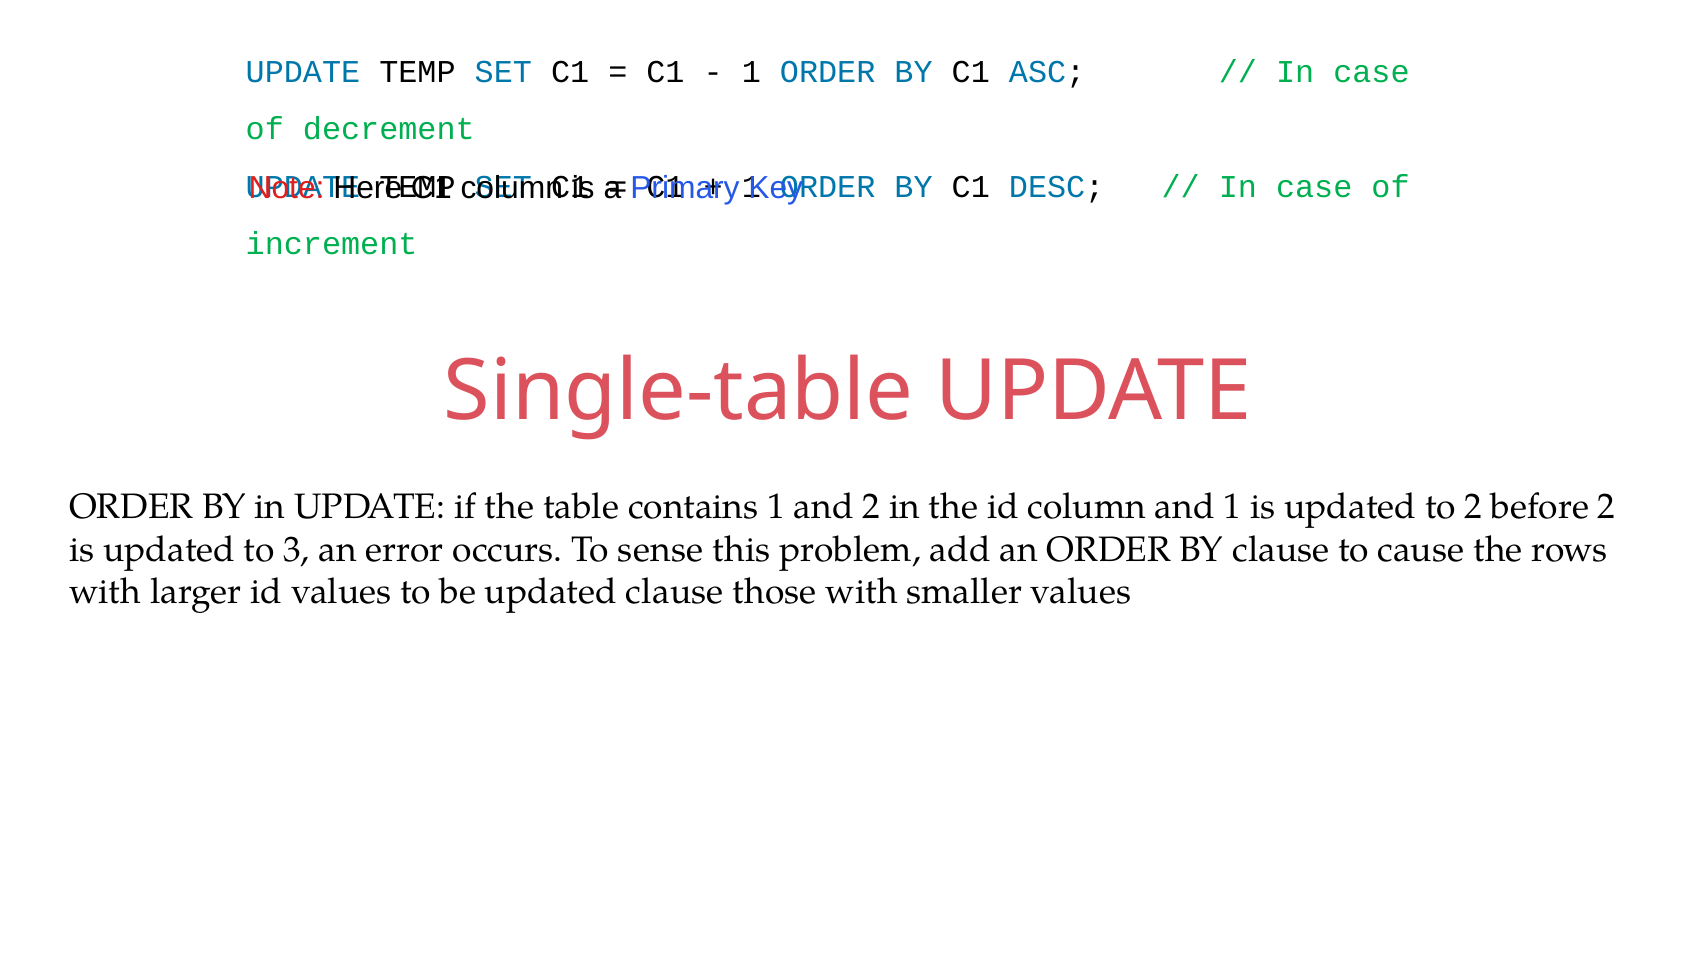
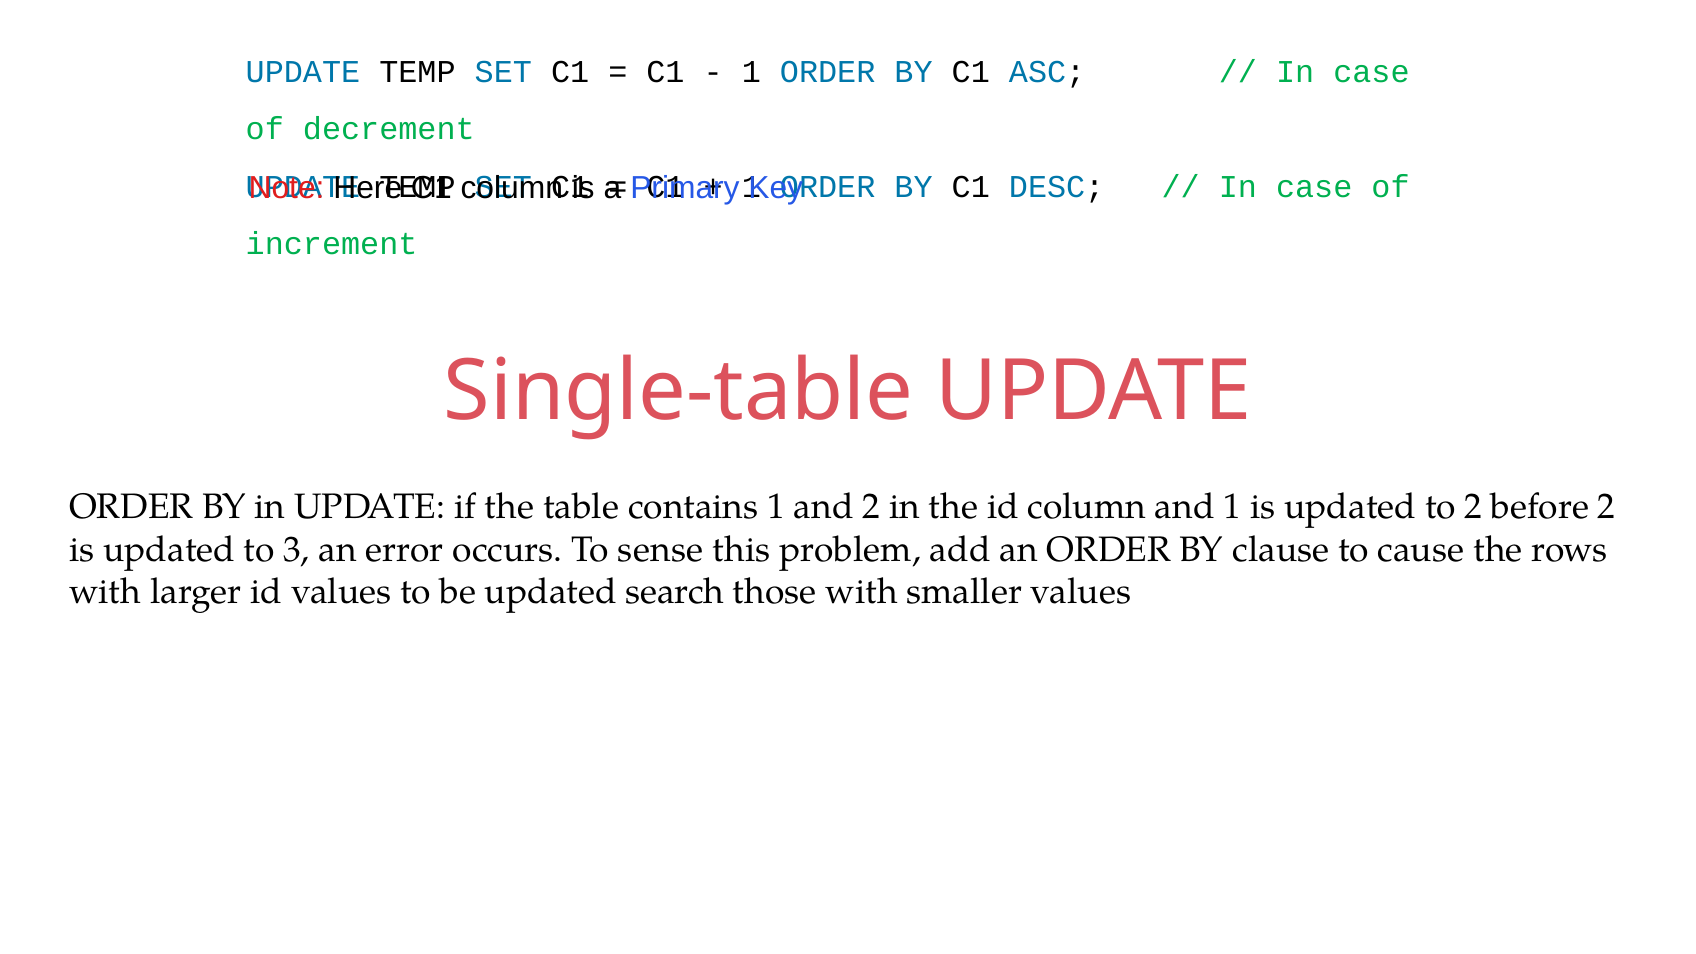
updated clause: clause -> search (675, 592)
